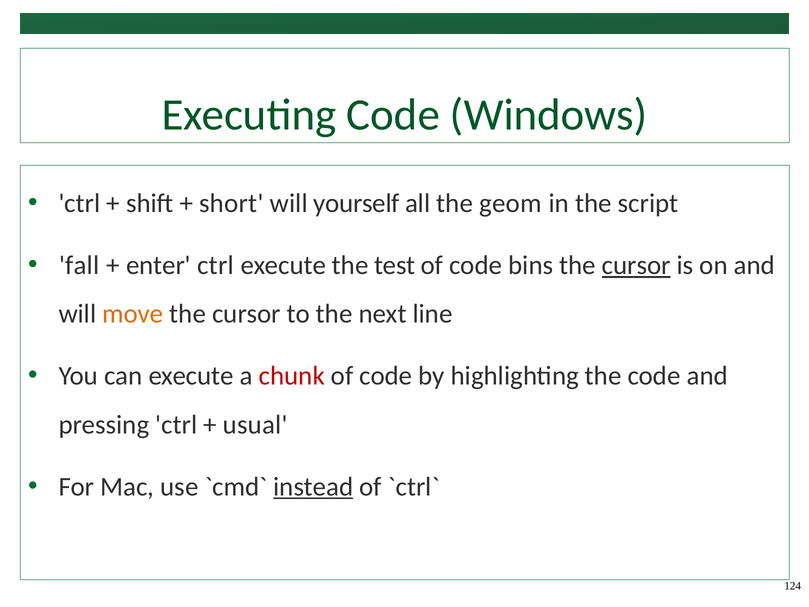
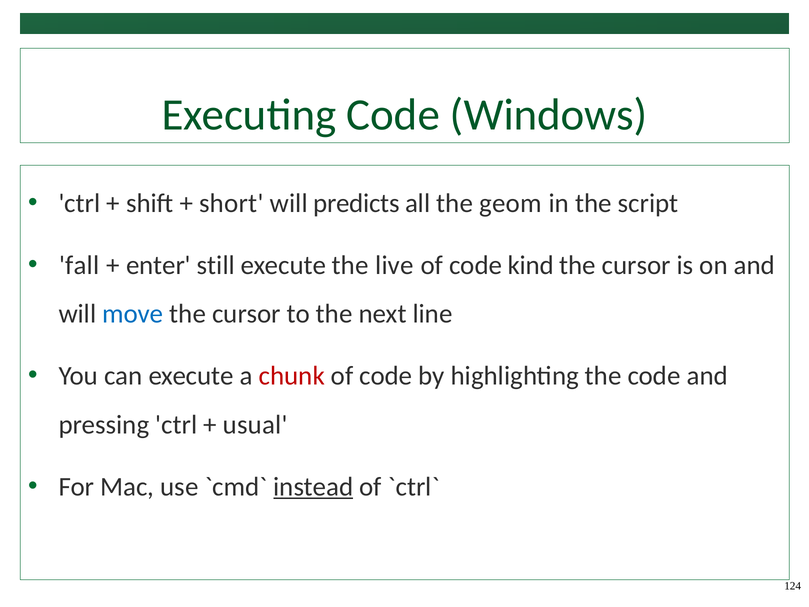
yourself: yourself -> predicts (356, 203)
enter ctrl: ctrl -> still (216, 265)
test: test -> live (394, 265)
bins: bins -> kind (531, 265)
cursor underline: present -> none (636, 265)
move colour: orange -> blue (133, 314)
